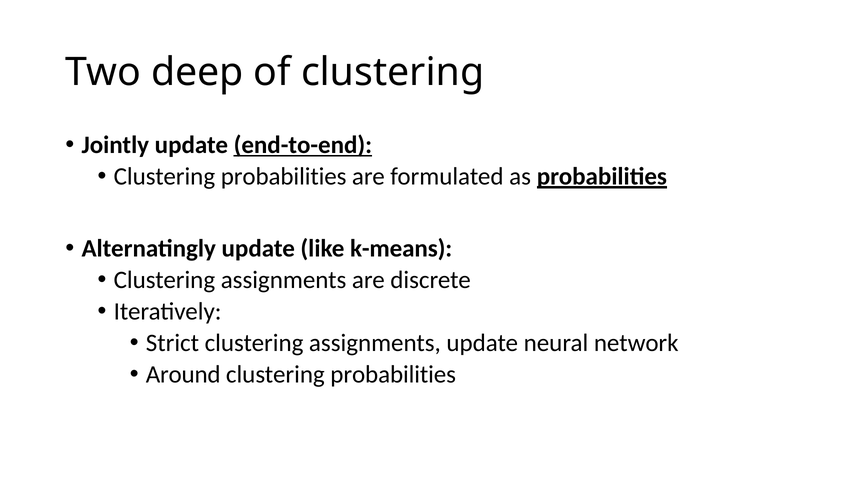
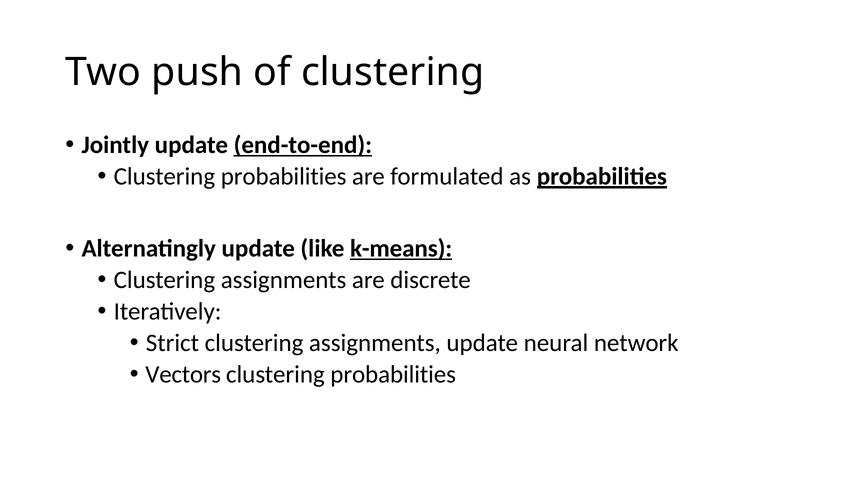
deep: deep -> push (197, 72)
k-means underline: none -> present (401, 248)
Around: Around -> Vectors (183, 374)
